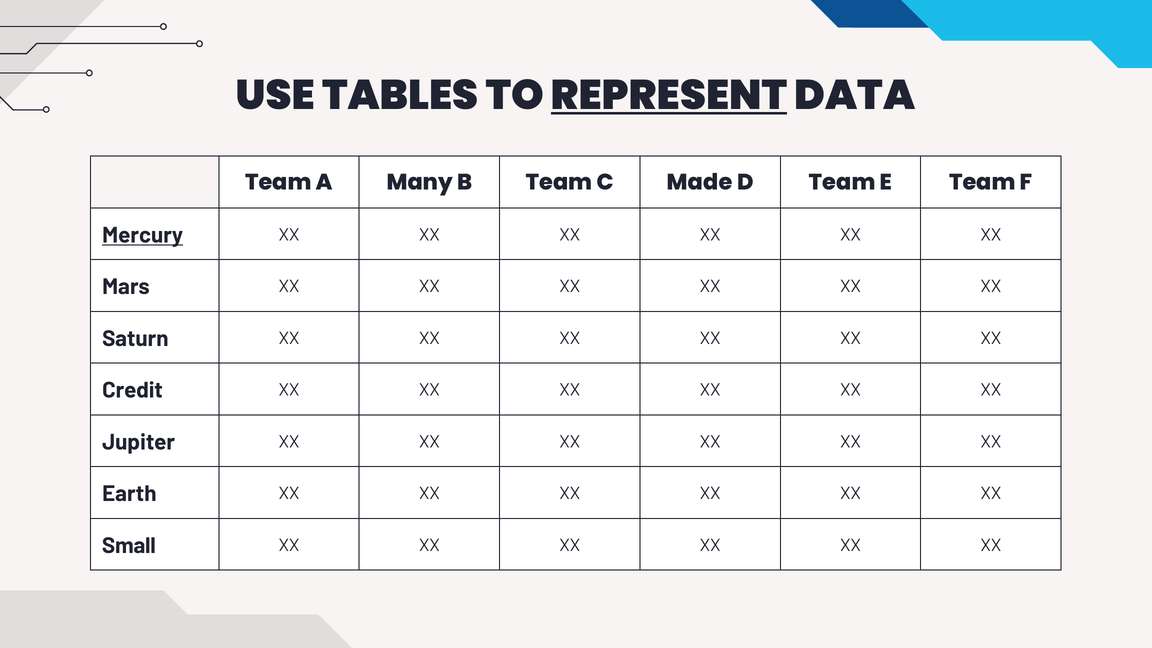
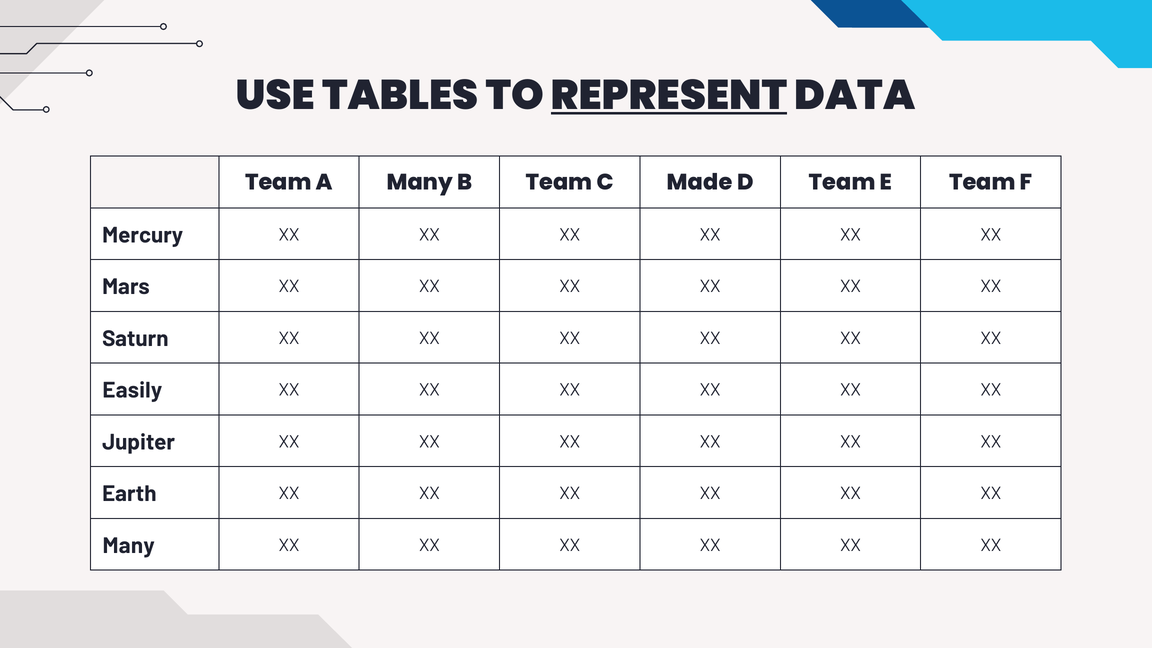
Mercury underline: present -> none (143, 235)
Credit: Credit -> Easily (132, 391)
Small: Small -> Many (129, 546)
